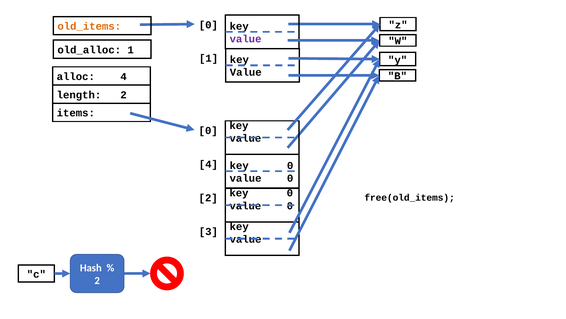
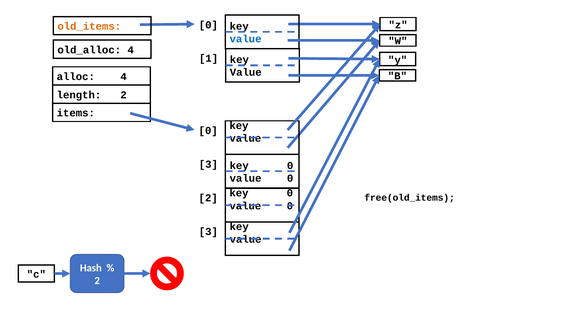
value colour: purple -> blue (246, 39)
old_alloc 1: 1 -> 4 (131, 50)
4: 4 -> 3 (208, 164)
